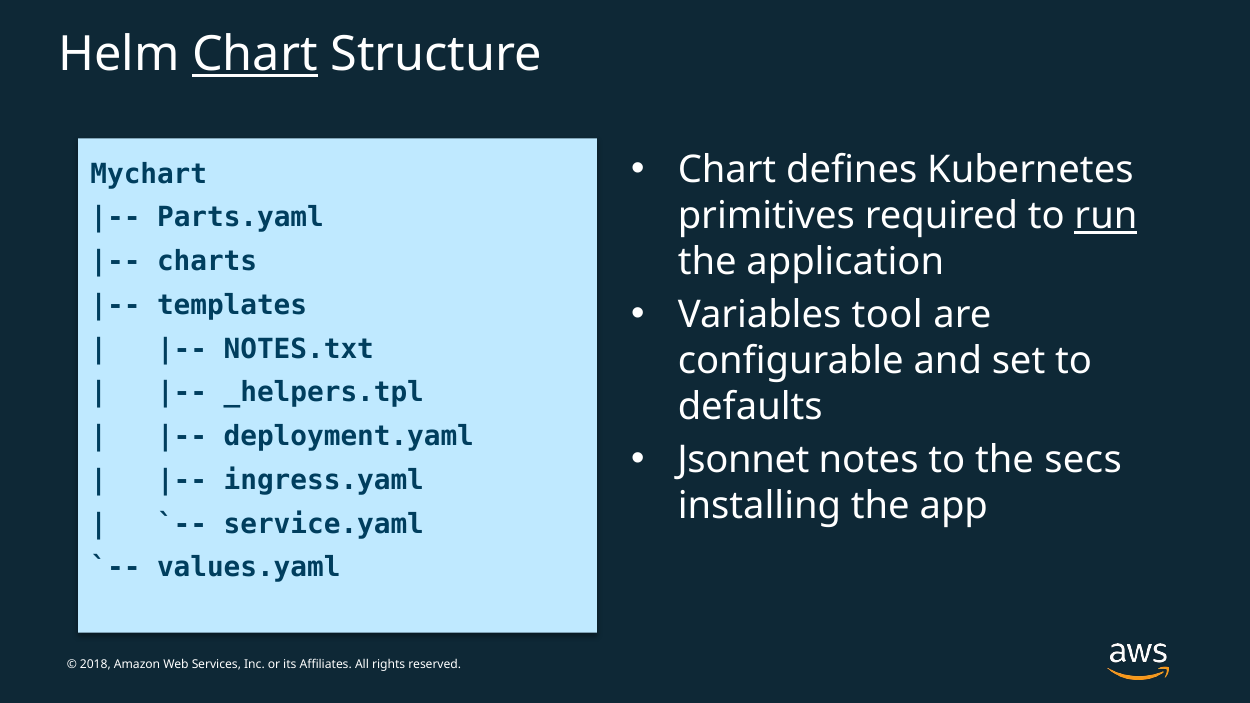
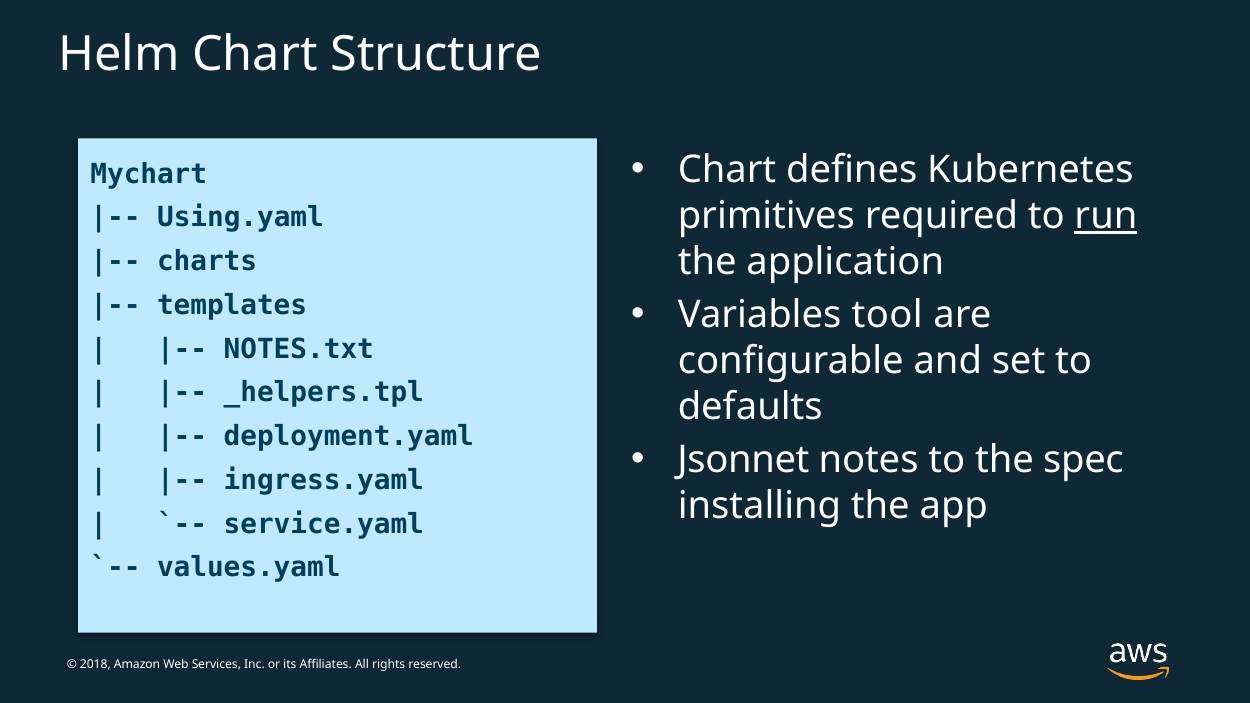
Chart underline: present -> none (255, 55)
Parts.yaml: Parts.yaml -> Using.yaml (240, 218)
secs: secs -> spec (1083, 460)
